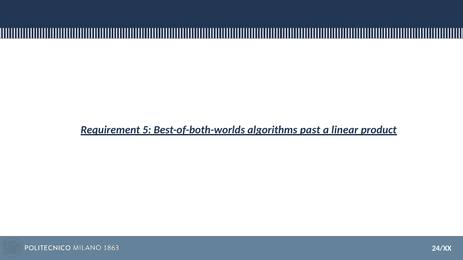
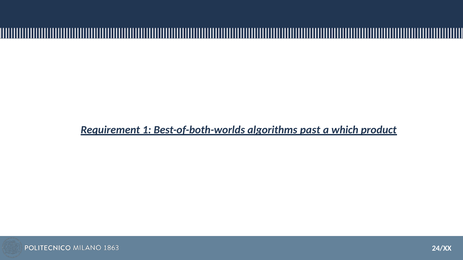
5: 5 -> 1 (147, 130)
linear: linear -> which (345, 130)
